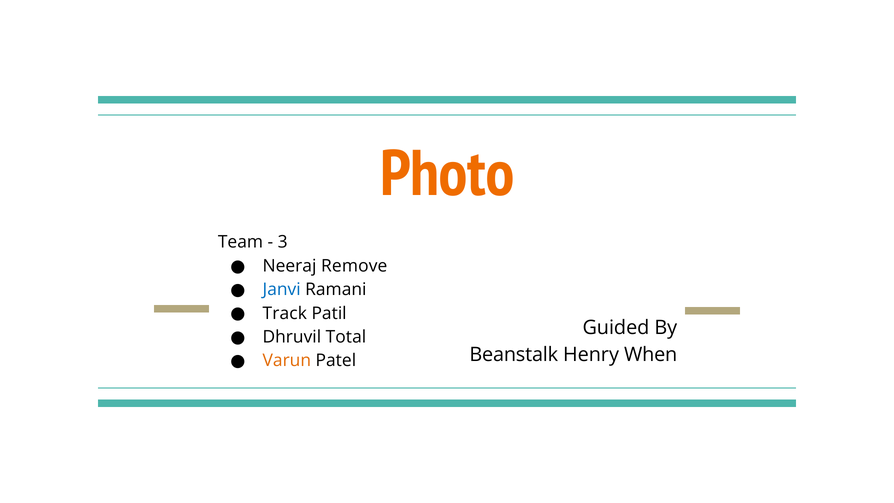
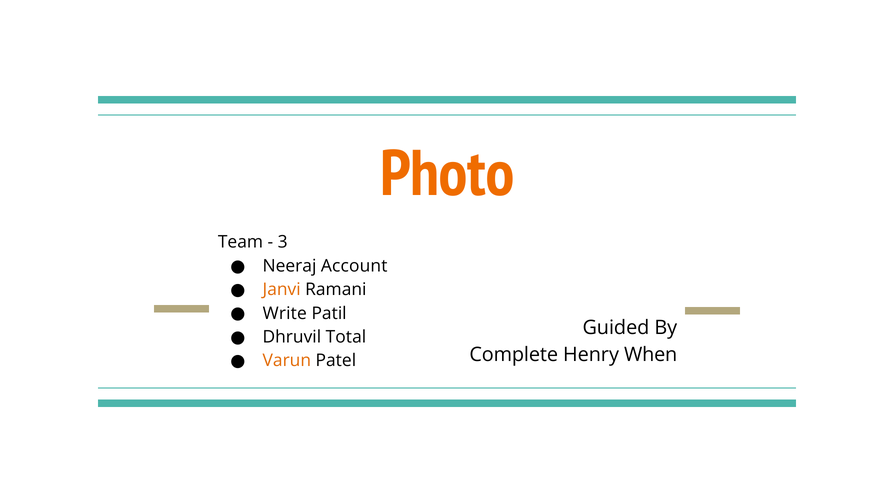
Remove: Remove -> Account (354, 266)
Janvi colour: blue -> orange (282, 290)
Track: Track -> Write (285, 313)
Beanstalk: Beanstalk -> Complete (514, 355)
